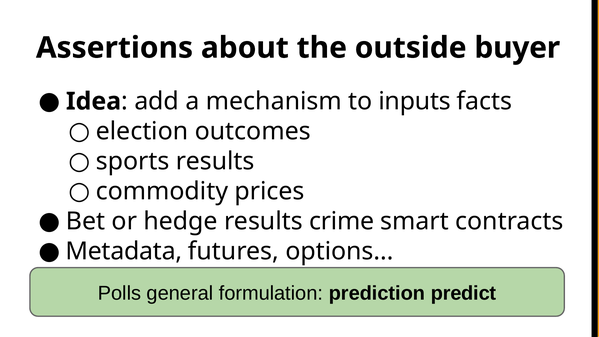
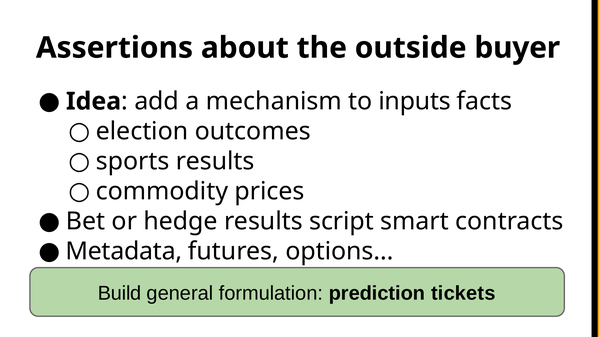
crime: crime -> script (342, 221)
Polls: Polls -> Build (120, 293)
predict: predict -> tickets (463, 293)
